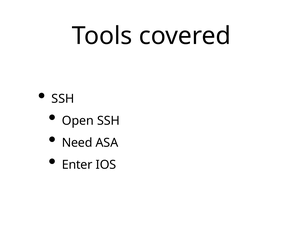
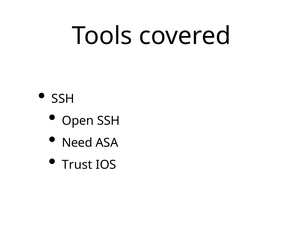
Enter: Enter -> Trust (77, 165)
